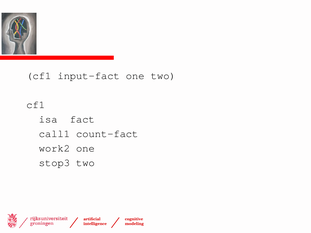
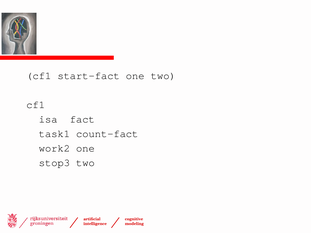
input-fact: input-fact -> start-fact (89, 76)
call1: call1 -> task1 (54, 134)
